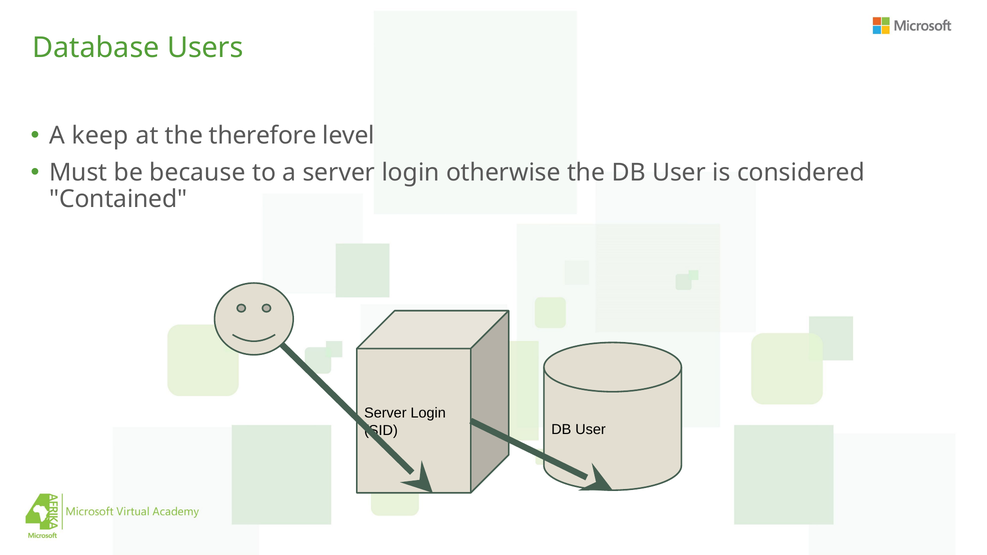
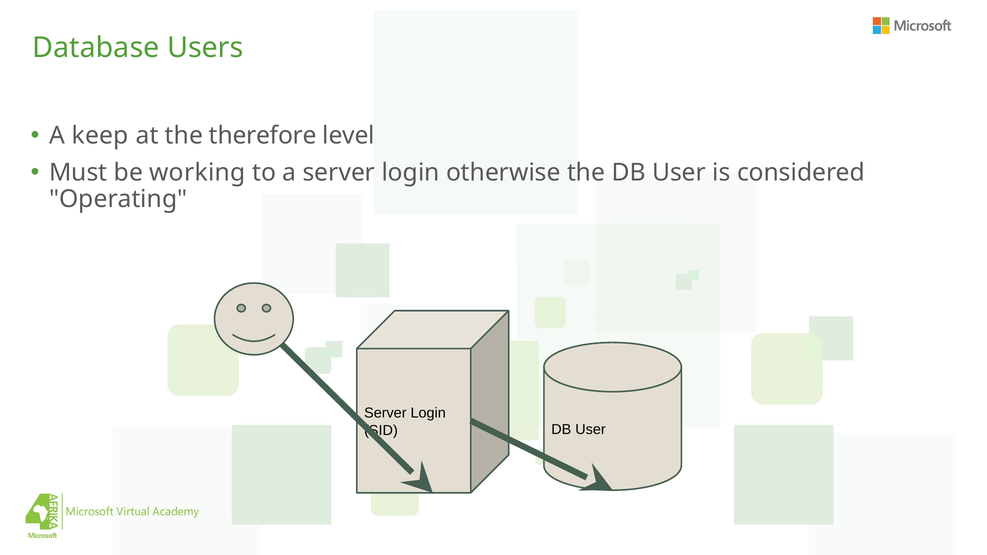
because: because -> working (197, 173)
Contained: Contained -> Operating (118, 199)
